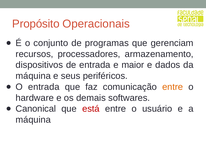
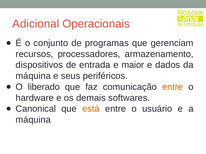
Propósito: Propósito -> Adicional (36, 24)
O entrada: entrada -> liberado (44, 87)
está colour: red -> orange (91, 109)
